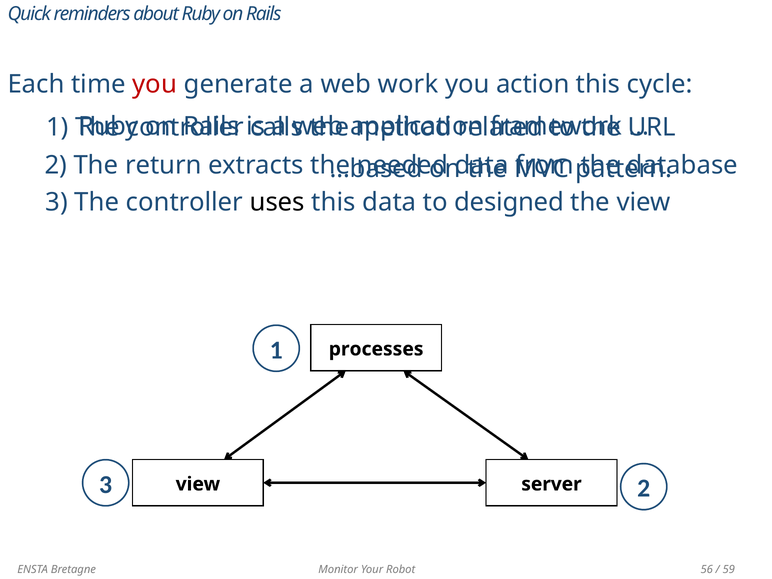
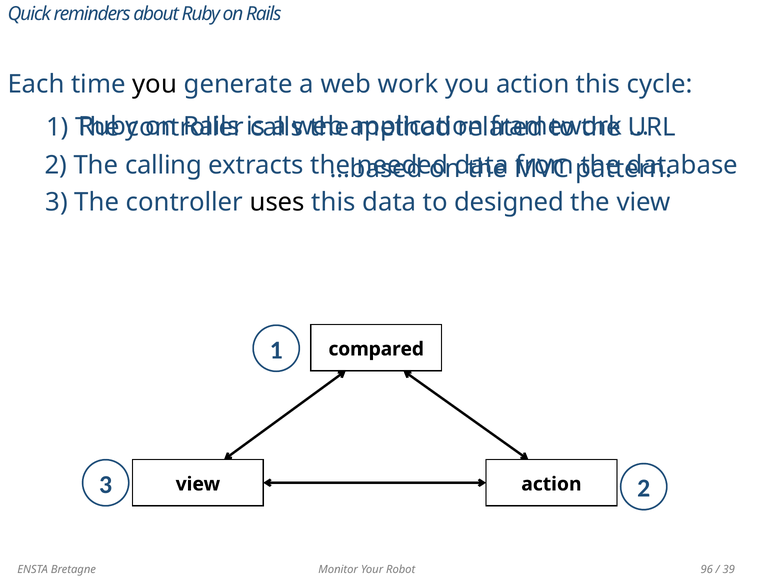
you colour: red -> black (155, 84)
return: return -> calling (163, 165)
processes: processes -> compared (376, 349)
server: server -> action (551, 484)
56: 56 -> 96 (707, 569)
59: 59 -> 39 (729, 569)
